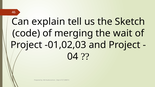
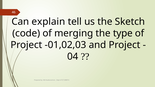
wait: wait -> type (123, 33)
